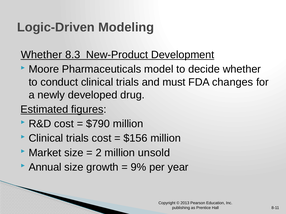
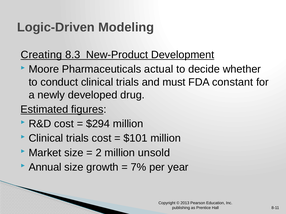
Whether: Whether -> Creating (41, 55)
model: model -> actual (159, 69)
changes: changes -> constant (233, 82)
$790: $790 -> $294 (98, 124)
$156: $156 -> $101 (136, 139)
9%: 9% -> 7% (139, 168)
